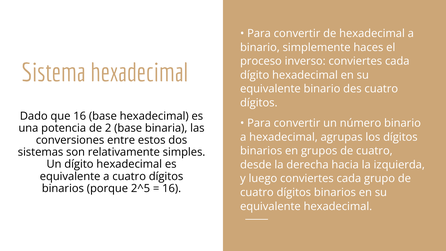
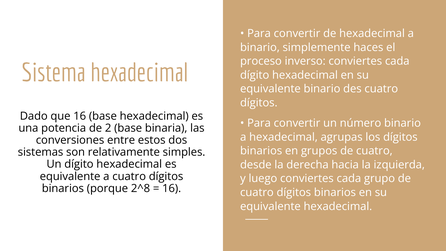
2^5: 2^5 -> 2^8 (140, 188)
